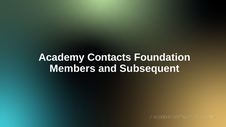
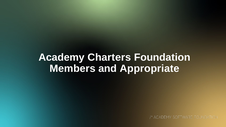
Contacts: Contacts -> Charters (109, 57)
Subsequent: Subsequent -> Appropriate (150, 69)
